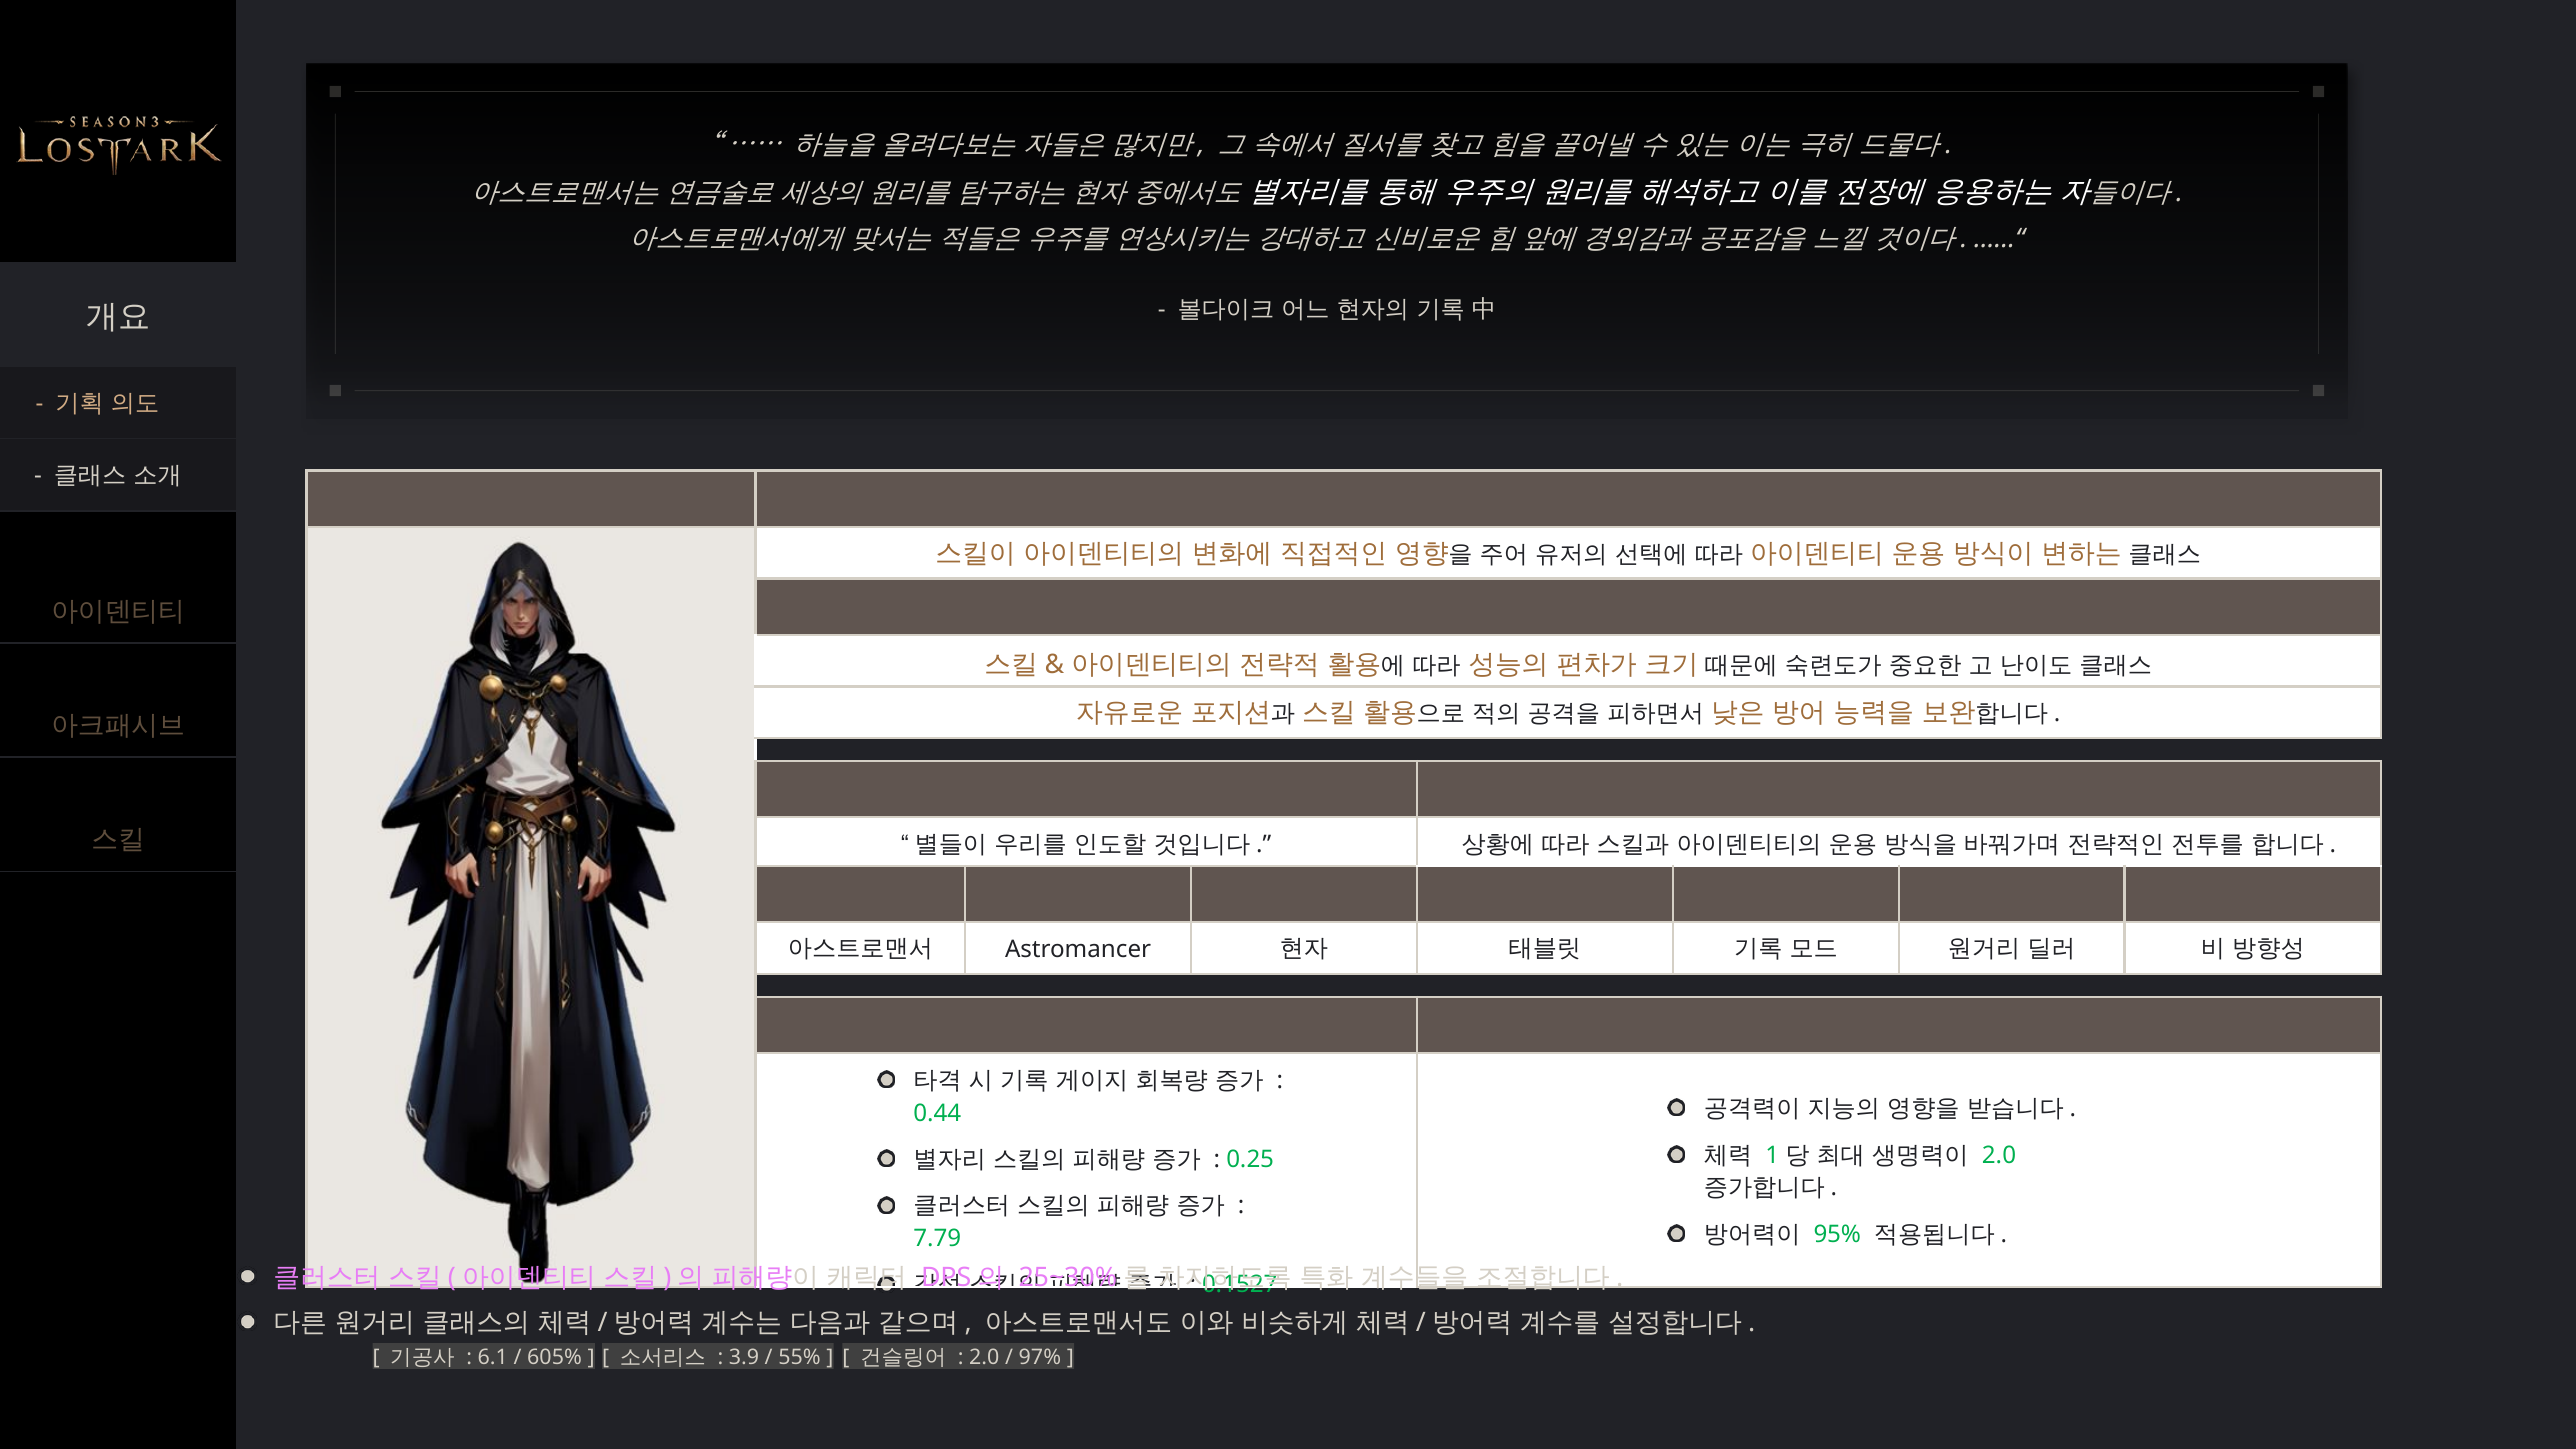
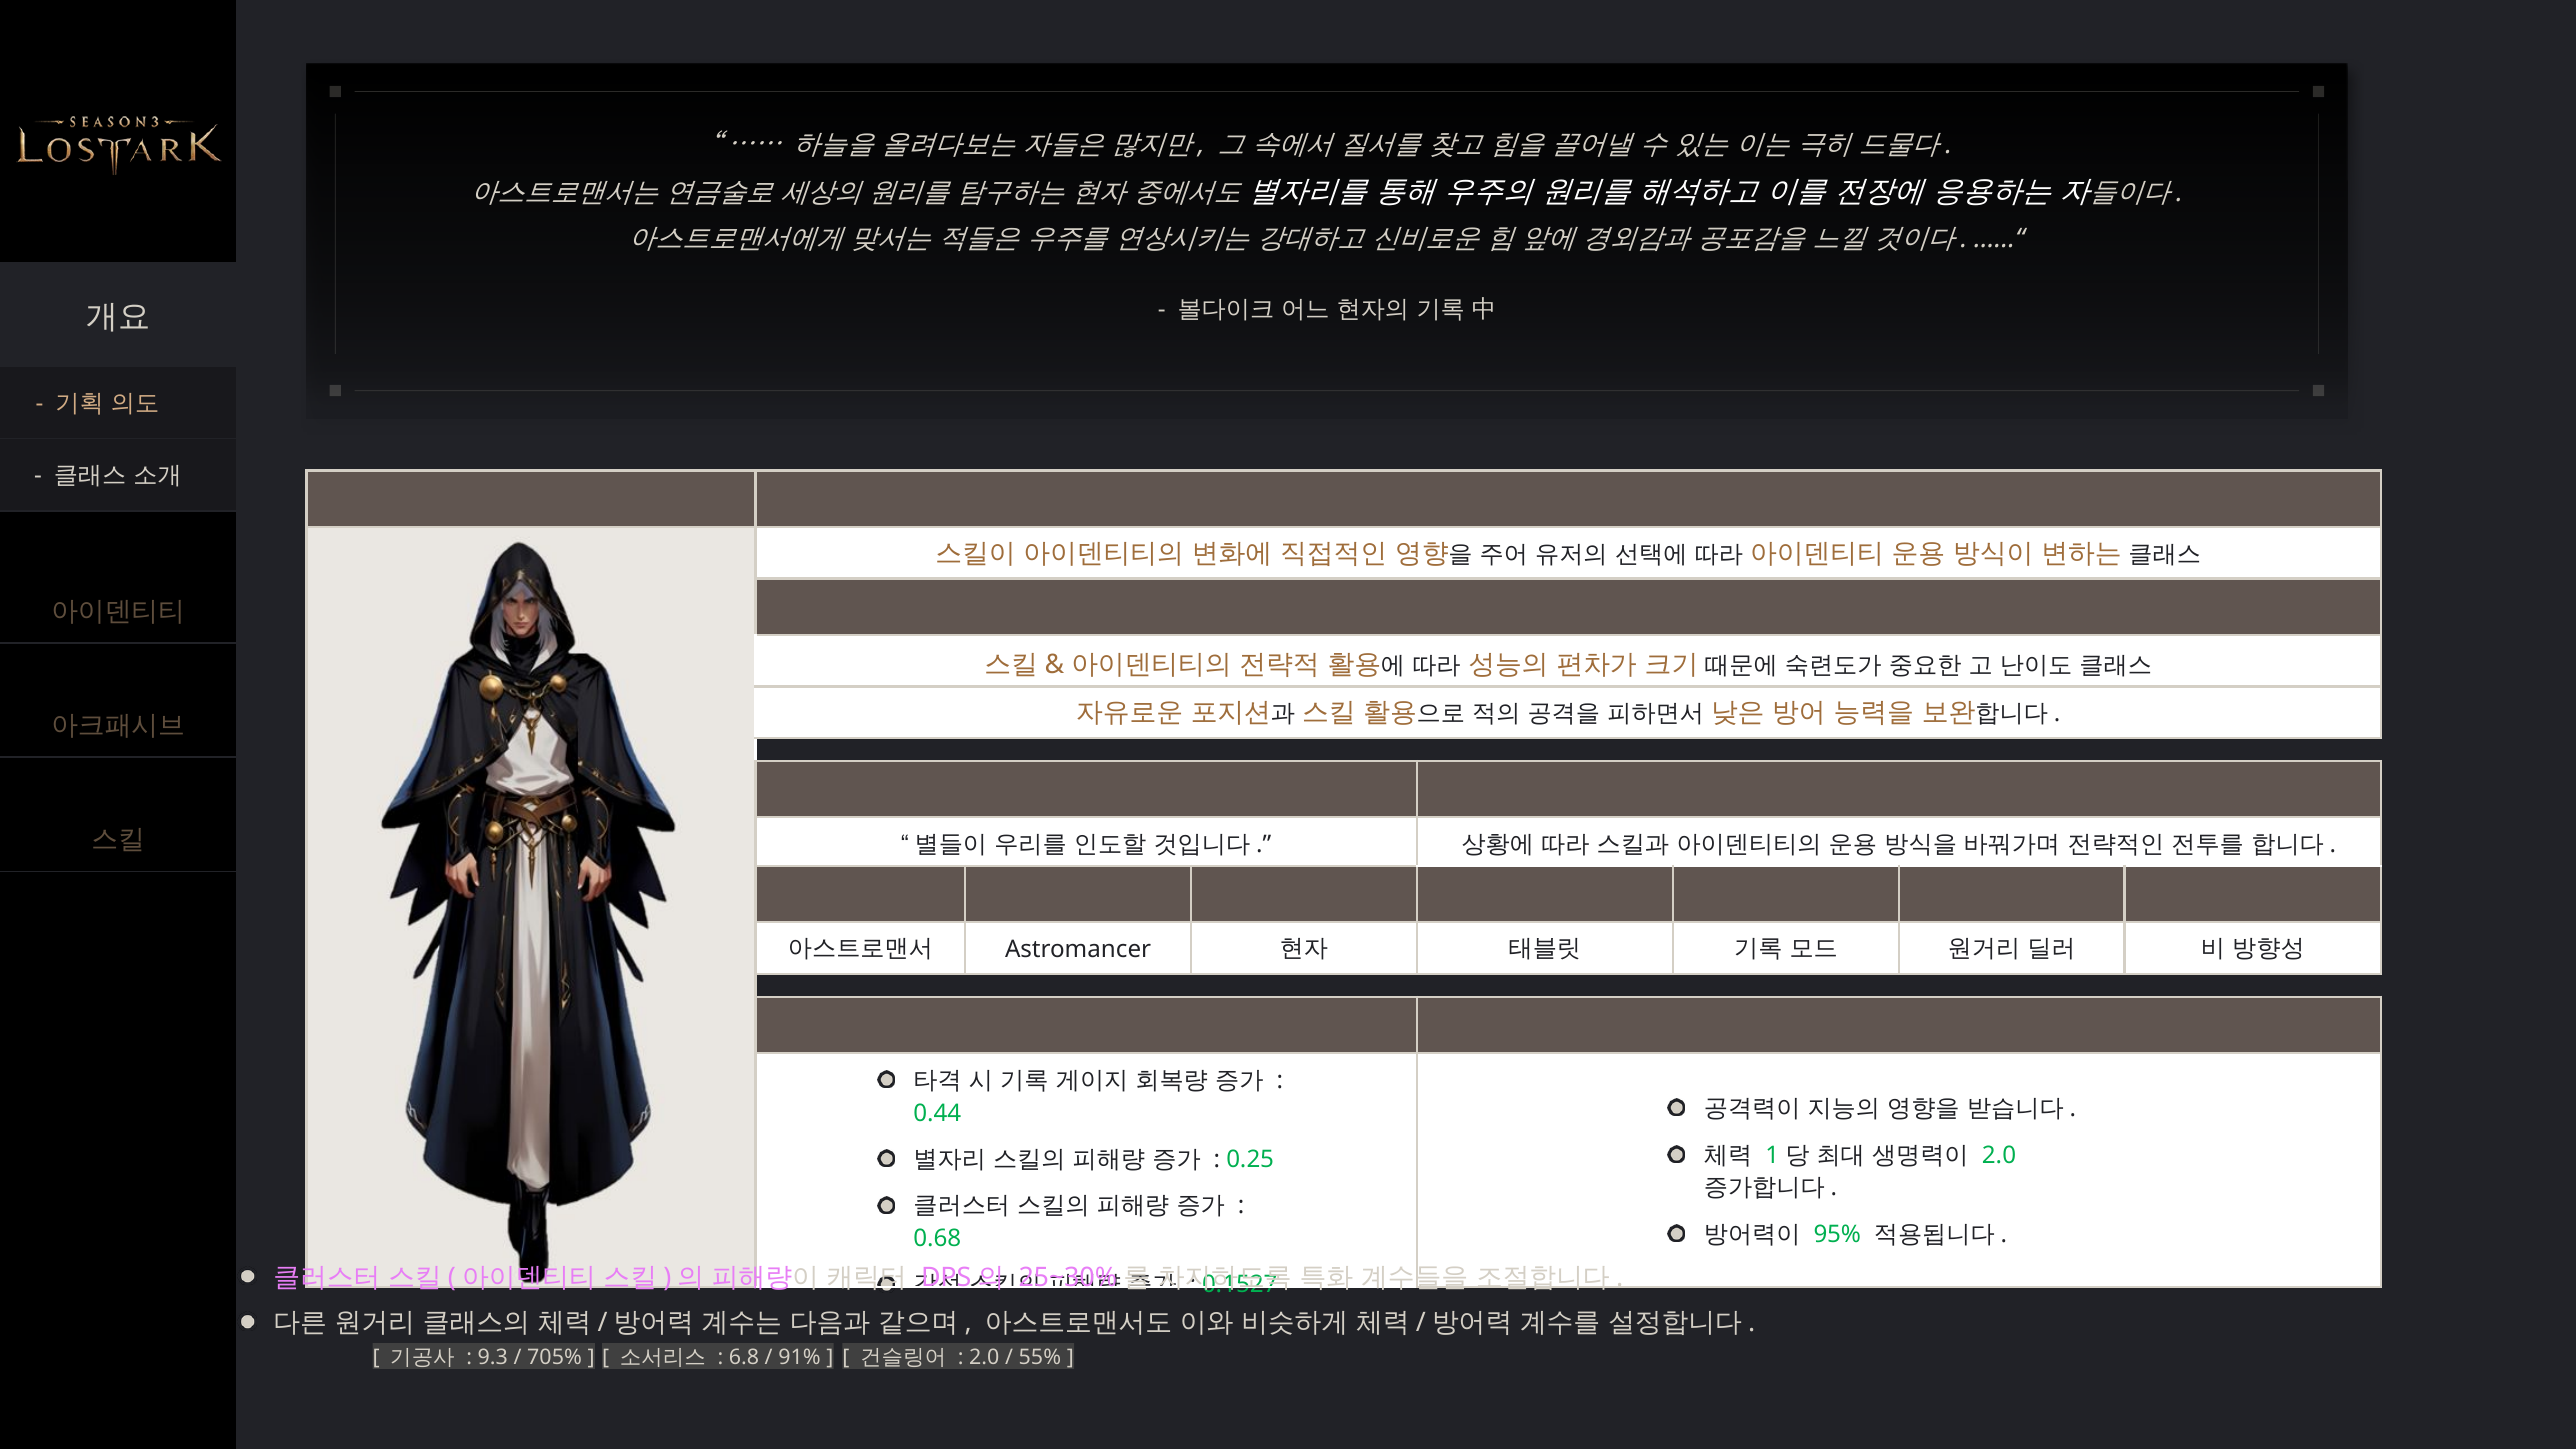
7.79: 7.79 -> 0.68 (937, 1239)
6.1: 6.1 -> 9.3 (493, 1358)
605%: 605% -> 705% (555, 1358)
3.9: 3.9 -> 6.8 (744, 1358)
55%: 55% -> 91% (800, 1358)
97%: 97% -> 55% (1040, 1358)
